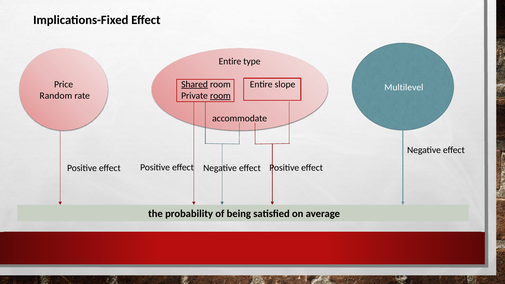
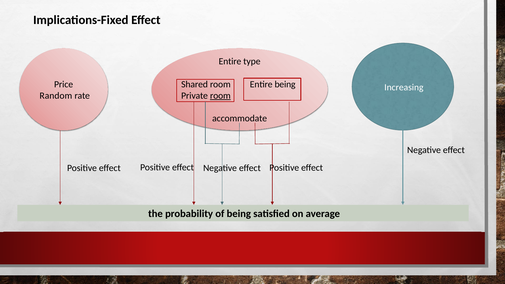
Shared underline: present -> none (195, 84)
Entire slope: slope -> being (285, 84)
Multilevel: Multilevel -> Increasing (404, 87)
